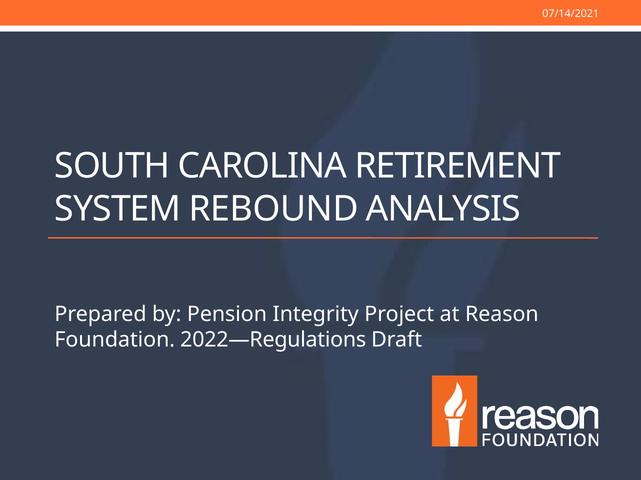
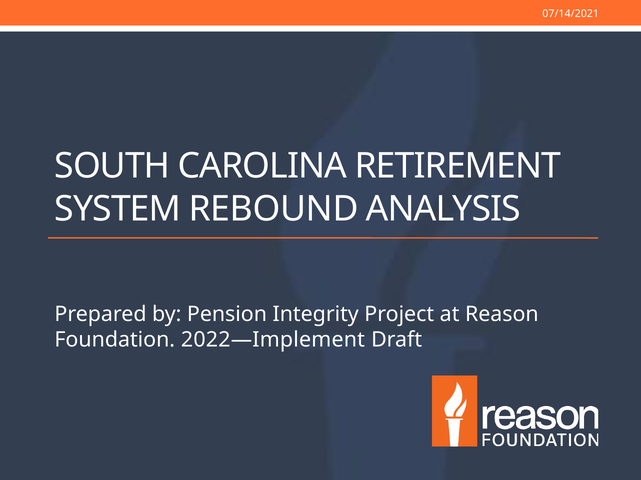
2022—Regulations: 2022—Regulations -> 2022—Implement (273, 340)
